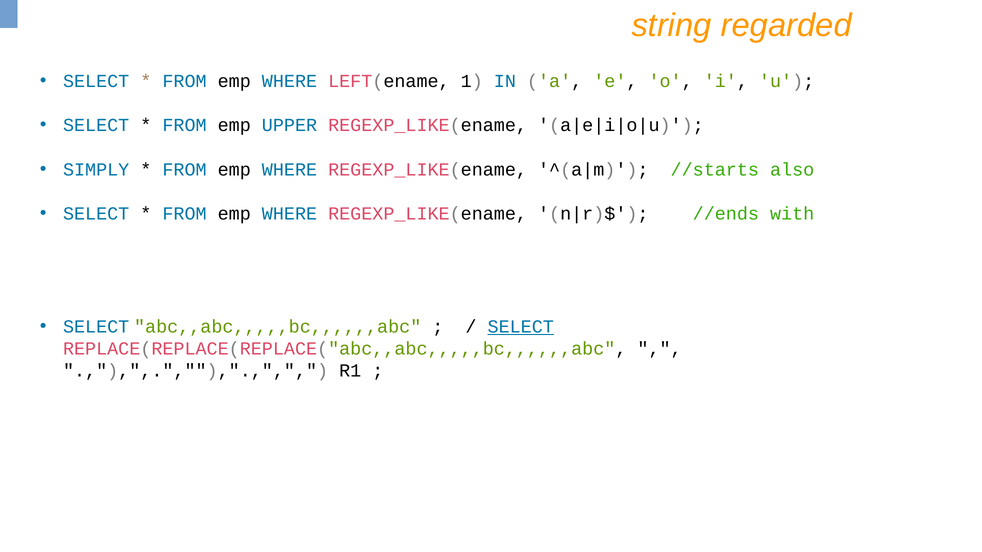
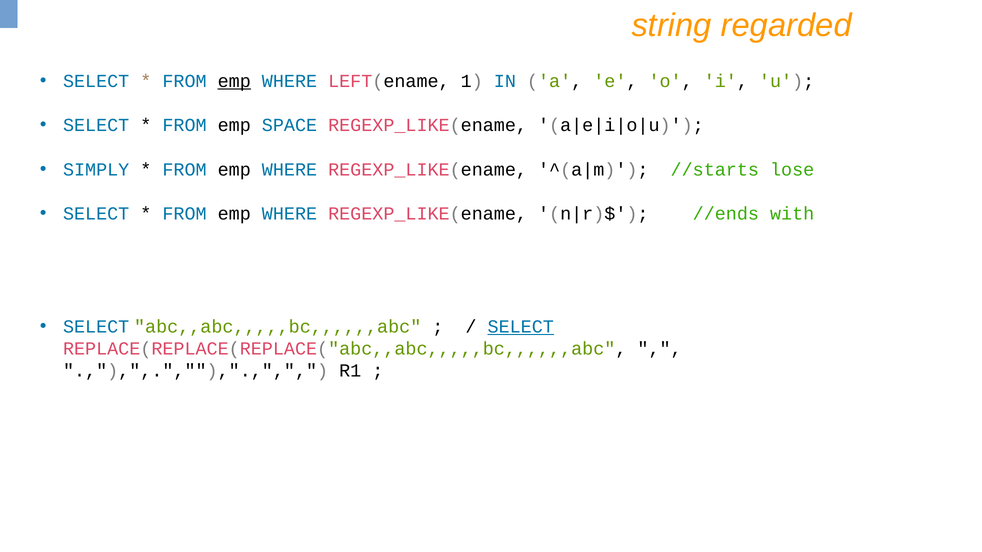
emp underline: none -> present (234, 81)
UPPER: UPPER -> SPACE (289, 125)
also: also -> lose (792, 170)
